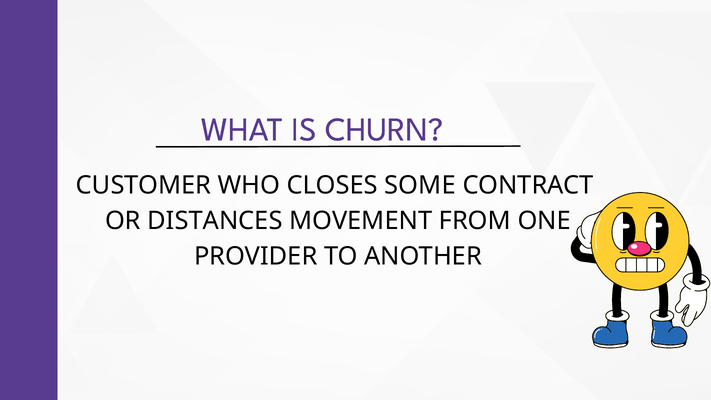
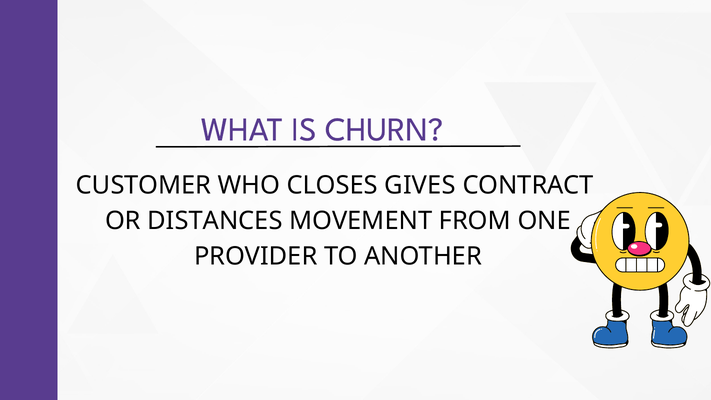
SOME: SOME -> GIVES (420, 185)
